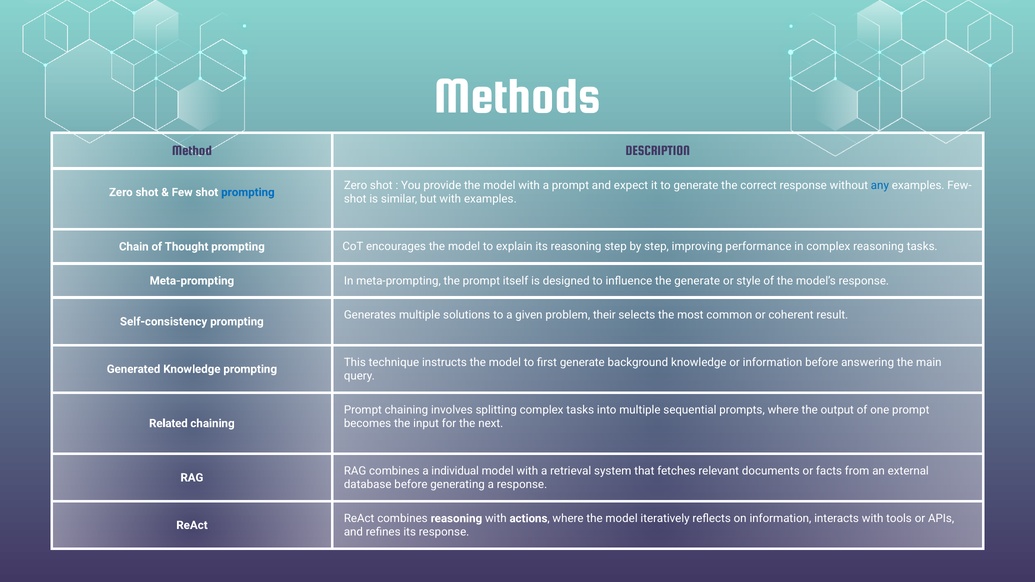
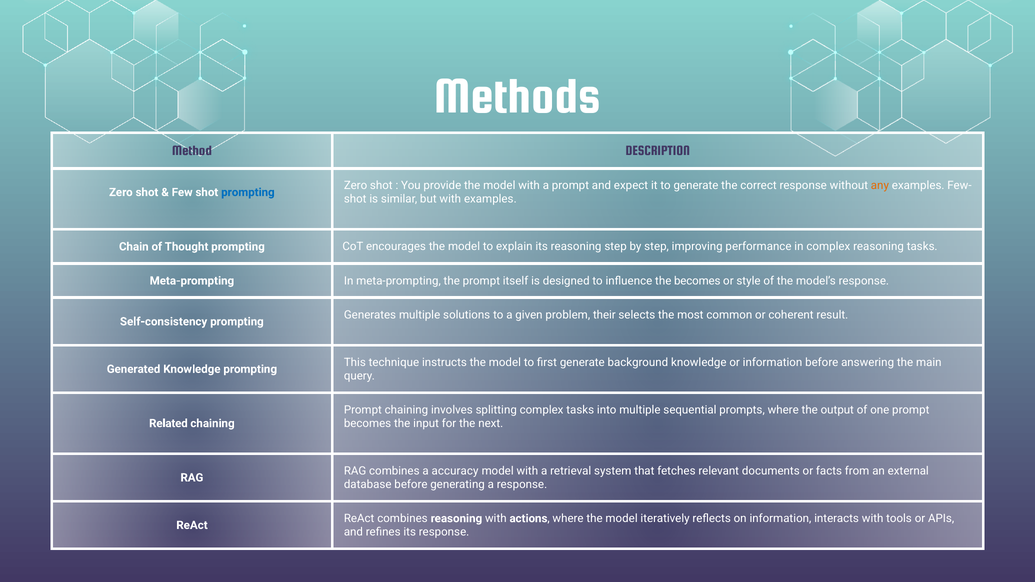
any colour: blue -> orange (880, 186)
the generate: generate -> becomes (697, 281)
individual: individual -> accuracy (455, 471)
